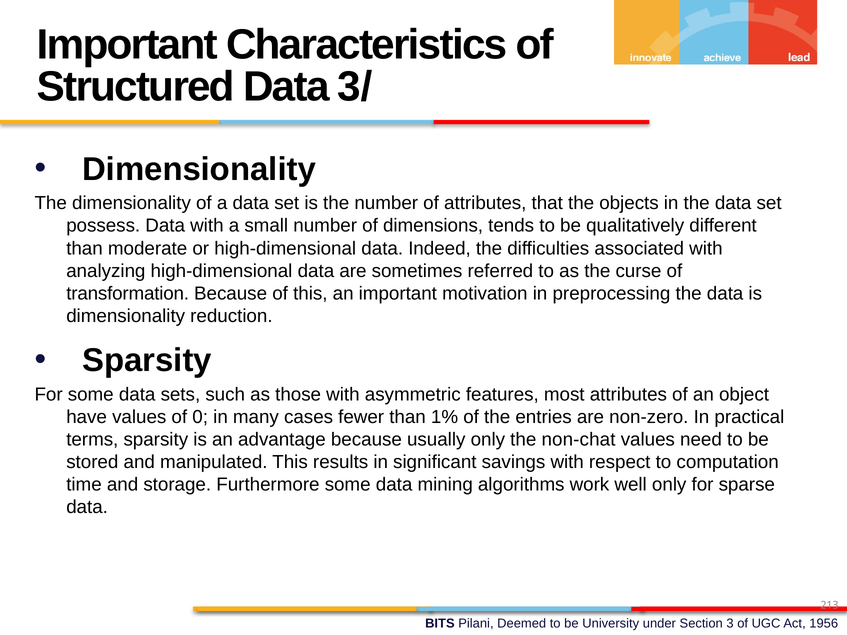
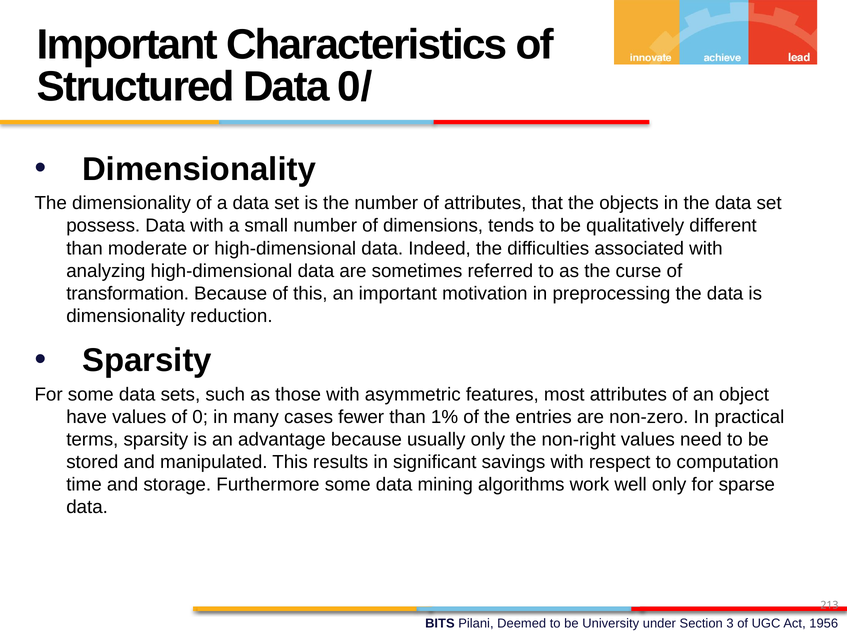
3/: 3/ -> 0/ (355, 87)
non-chat: non-chat -> non-right (579, 440)
